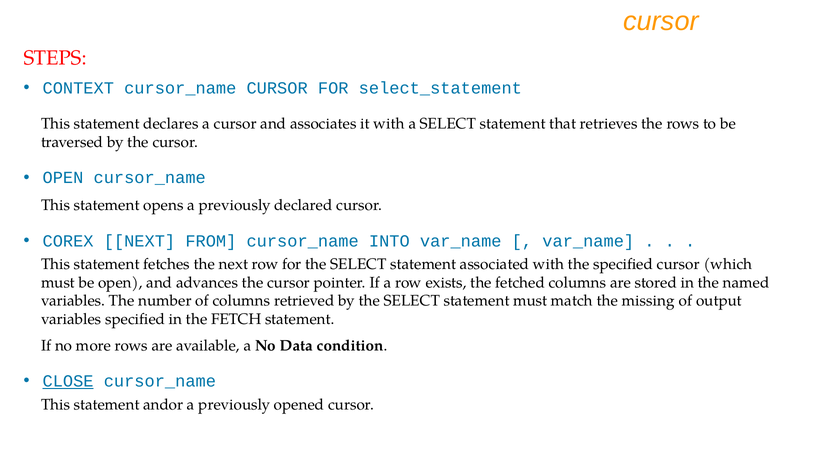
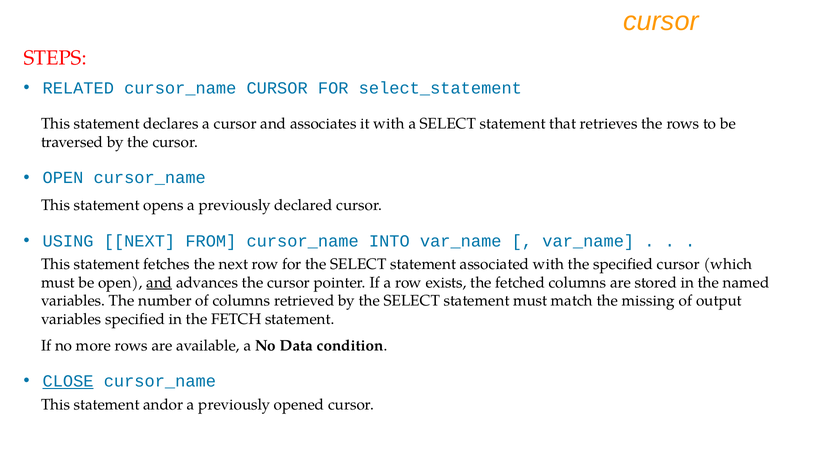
CONTEXT: CONTEXT -> RELATED (78, 88)
COREX: COREX -> USING (68, 241)
and underline: none -> present (159, 282)
